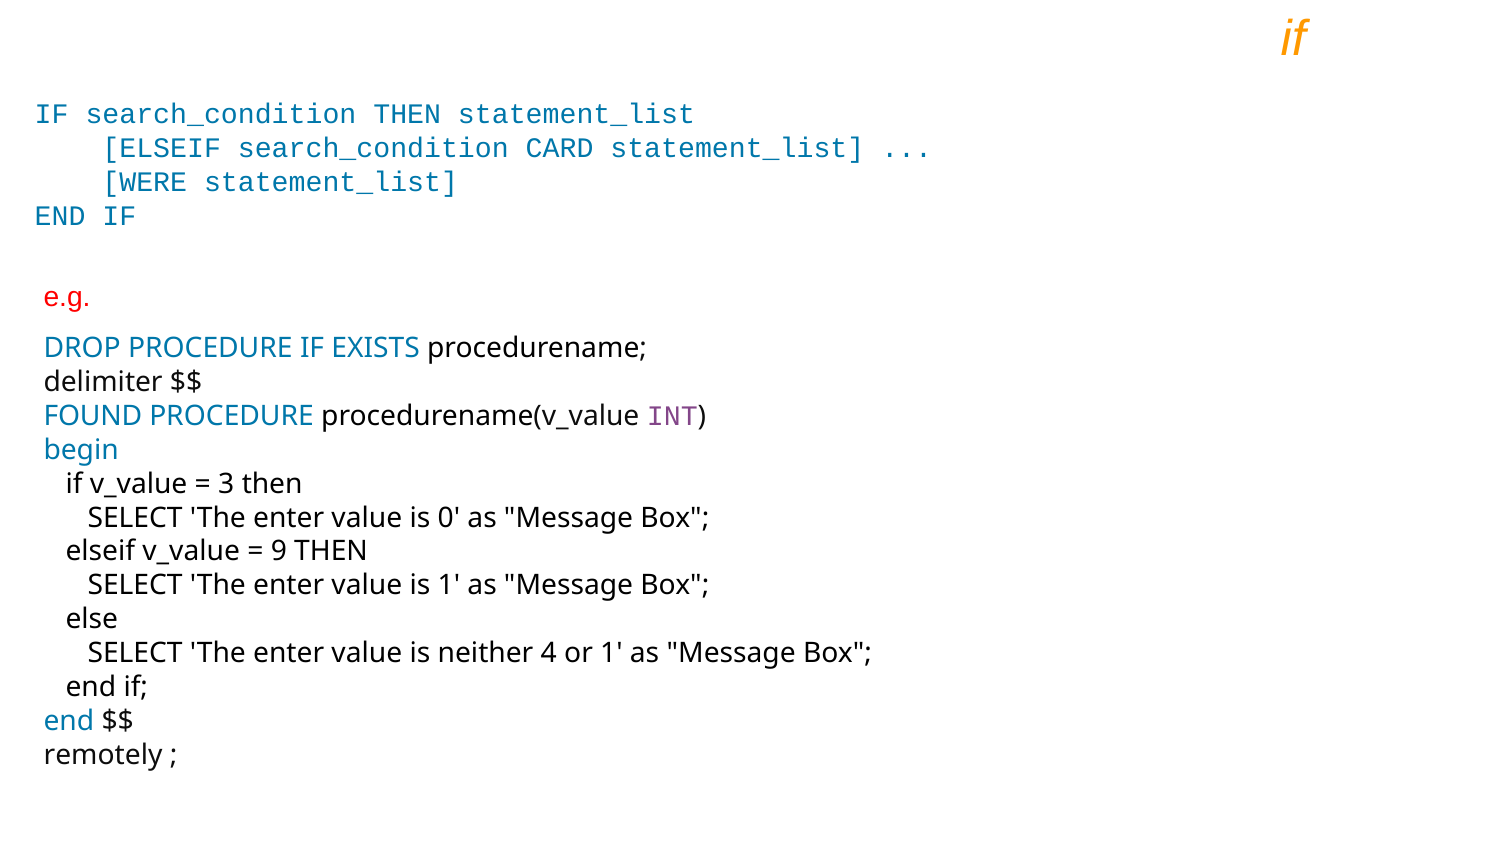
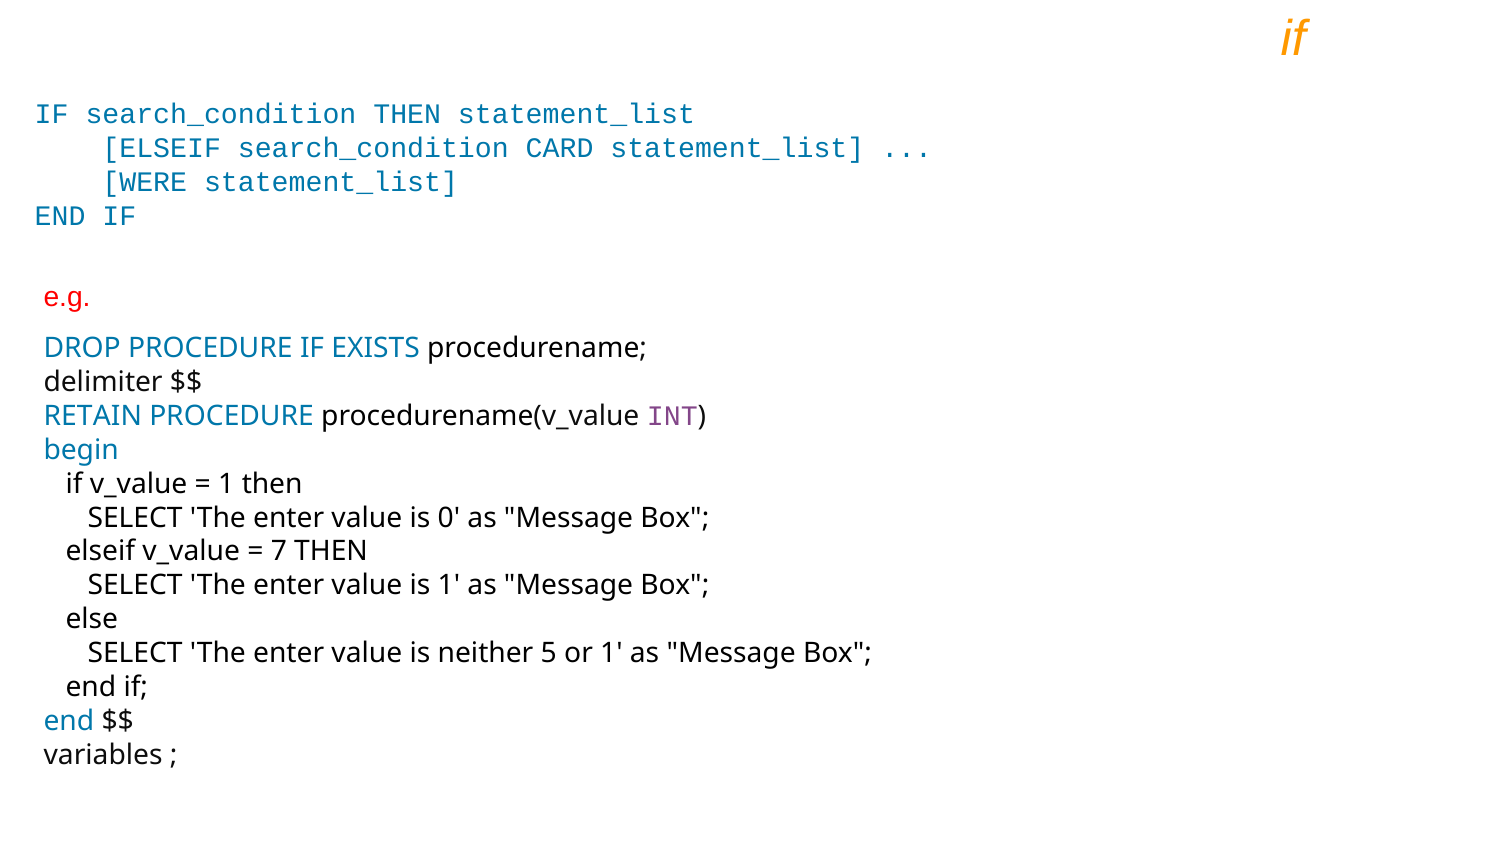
FOUND: FOUND -> RETAIN (93, 416)
3: 3 -> 1 (226, 484)
9: 9 -> 7 (279, 551)
4: 4 -> 5 (549, 653)
remotely: remotely -> variables (103, 755)
